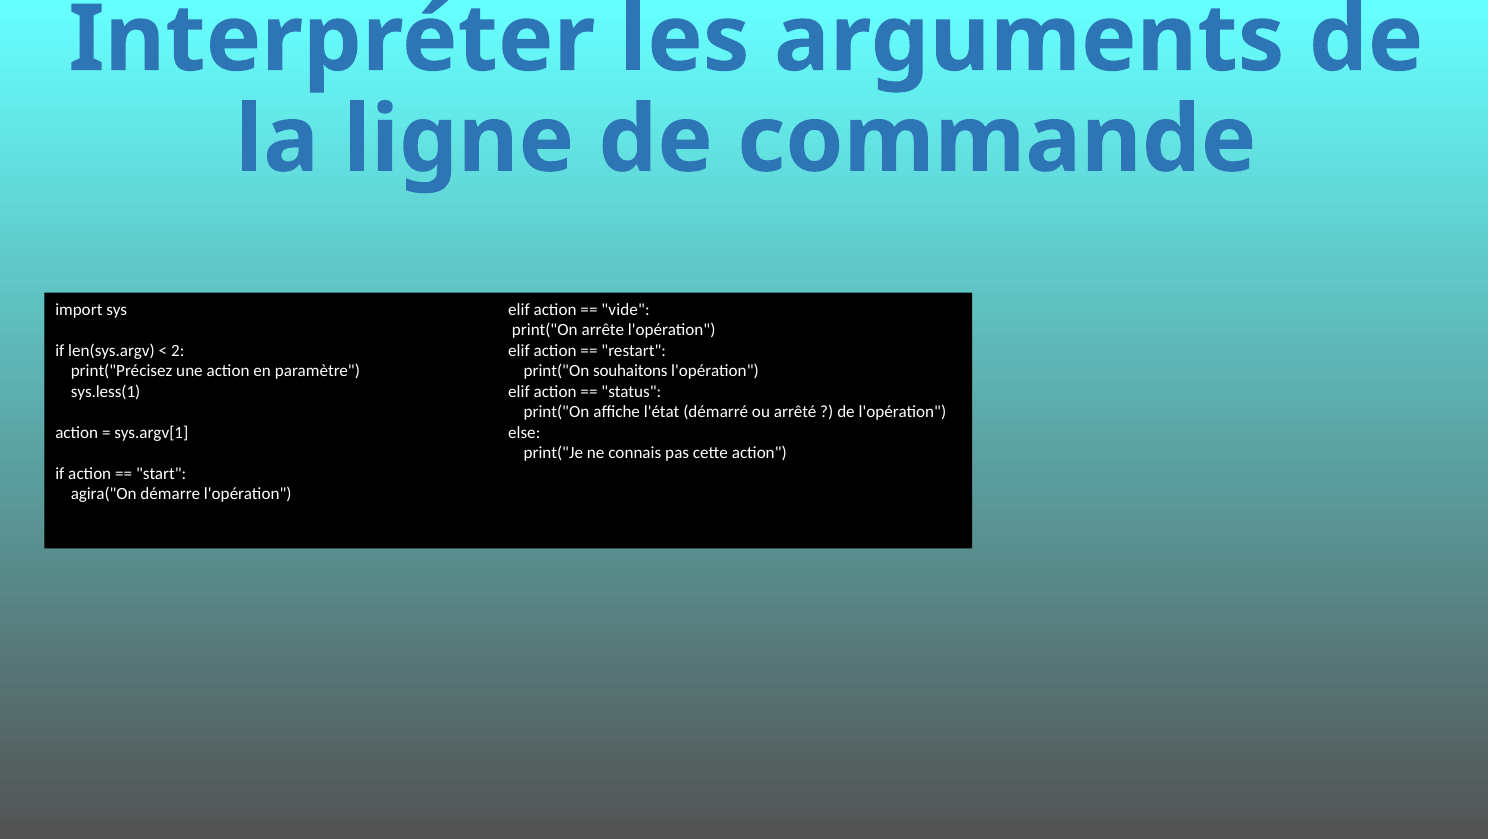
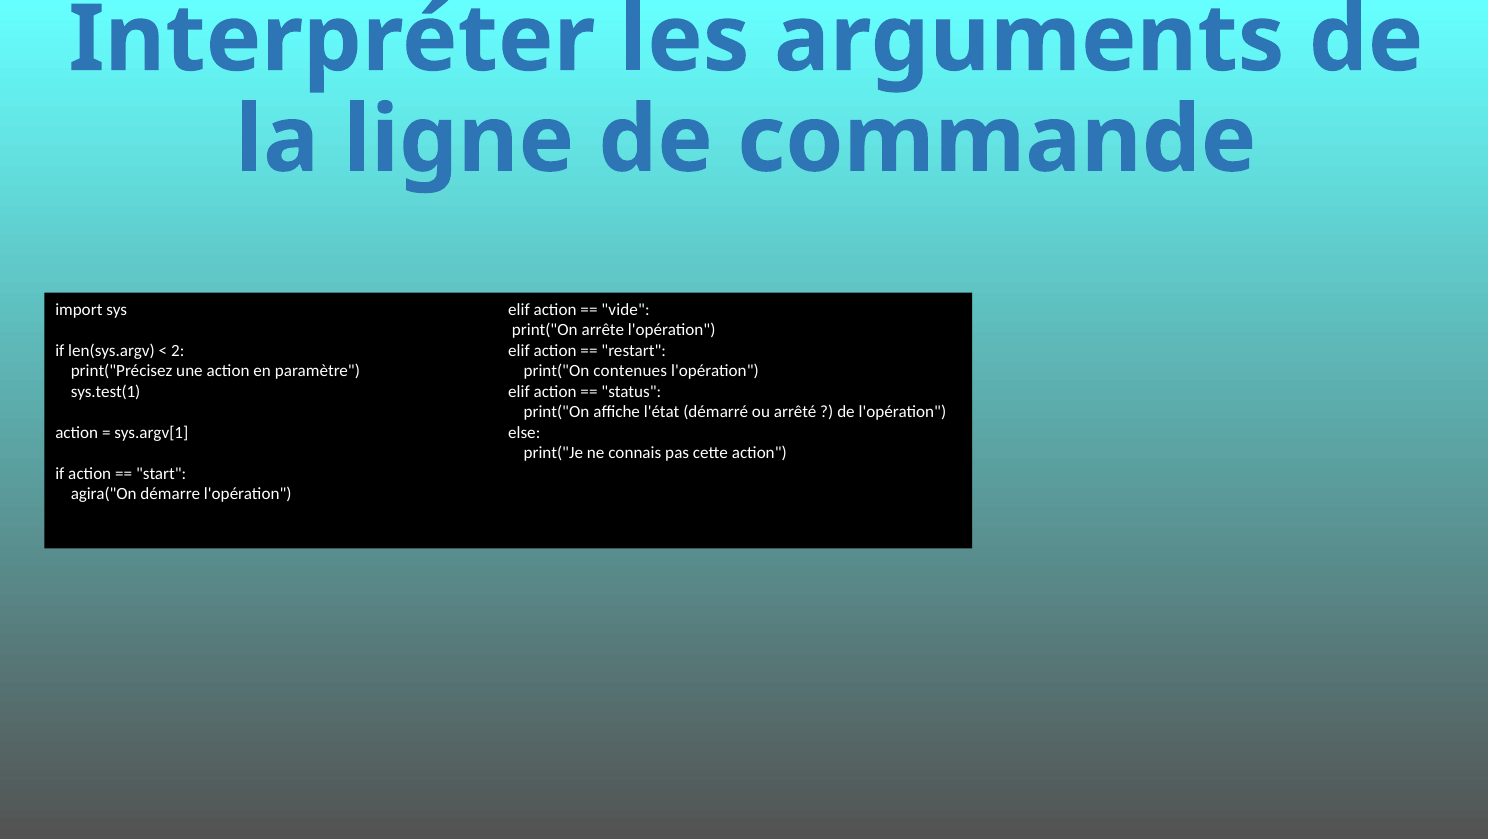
souhaitons: souhaitons -> contenues (630, 371)
sys.less(1: sys.less(1 -> sys.test(1 (106, 392)
